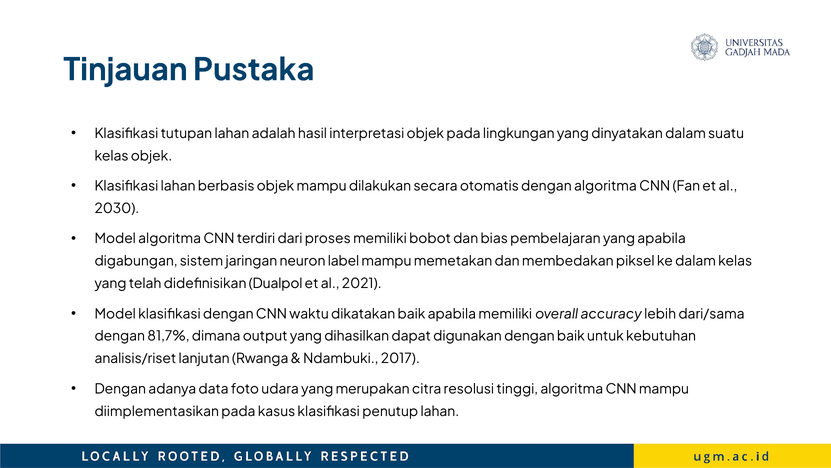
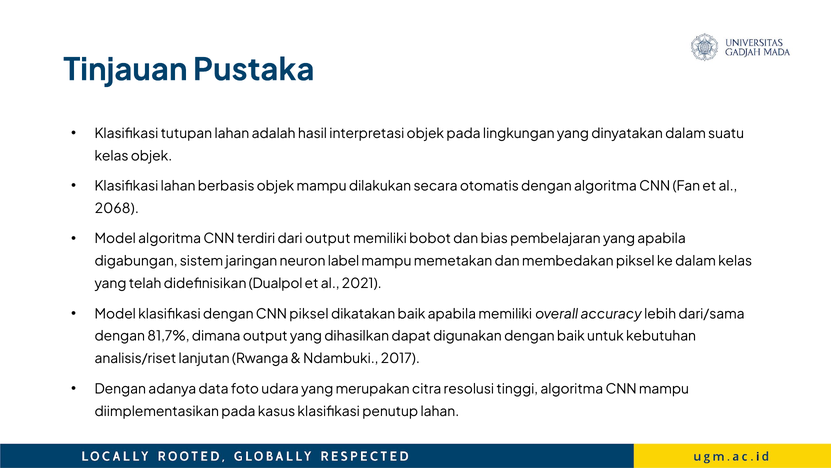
2030: 2030 -> 2068 (117, 208)
dari proses: proses -> output (328, 239)
CNN waktu: waktu -> piksel (309, 314)
